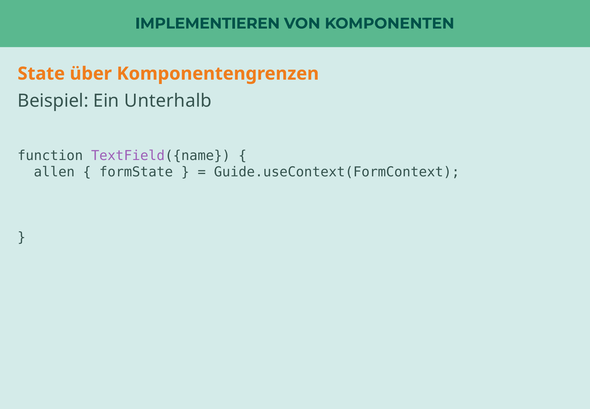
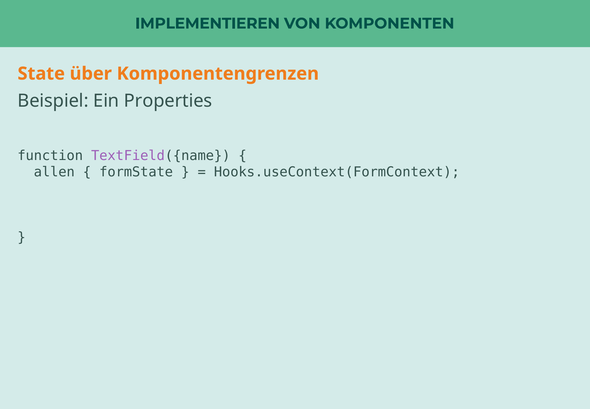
Unterhalb: Unterhalb -> Properties (168, 101)
Guide.useContext(FormContext: Guide.useContext(FormContext -> Hooks.useContext(FormContext (337, 172)
